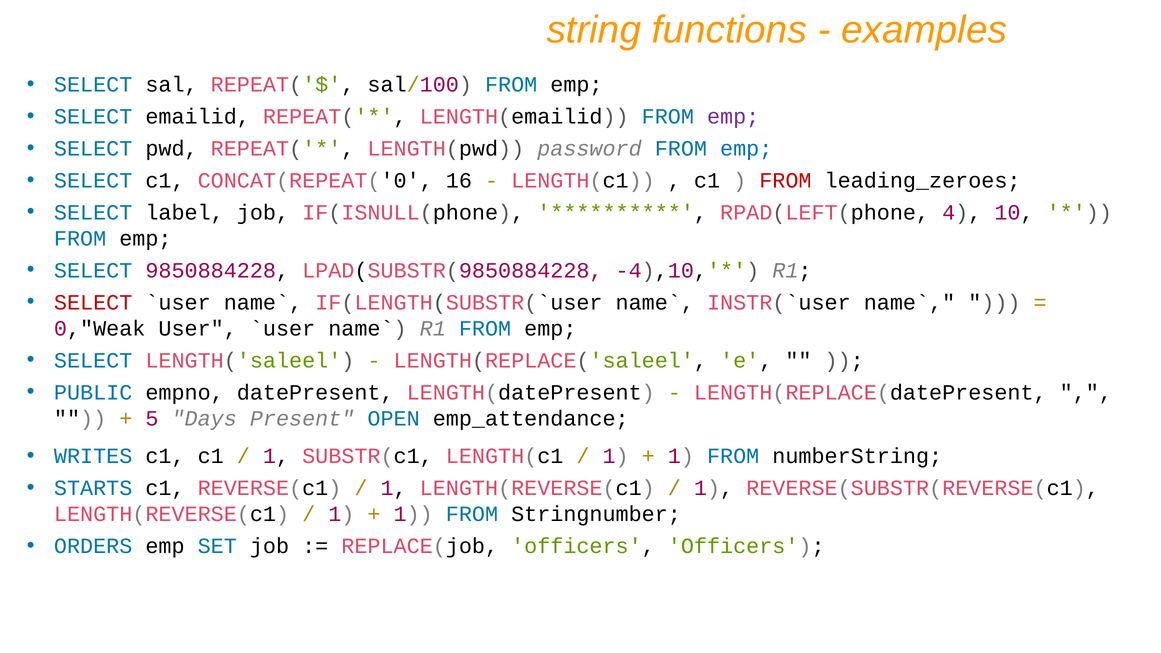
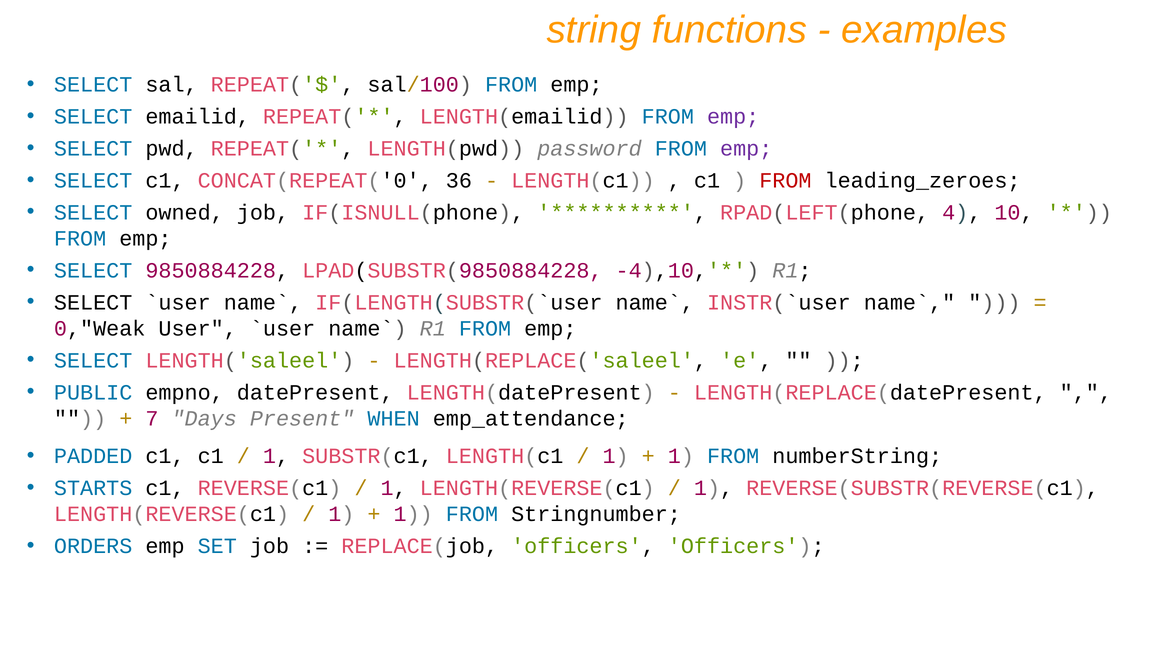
emp colour: blue -> purple (746, 149)
16: 16 -> 36 (459, 181)
label: label -> owned (185, 212)
SELECT colour: red -> black (93, 302)
5: 5 -> 7 (152, 418)
OPEN: OPEN -> WHEN (394, 418)
WRITES: WRITES -> PADDED (93, 456)
